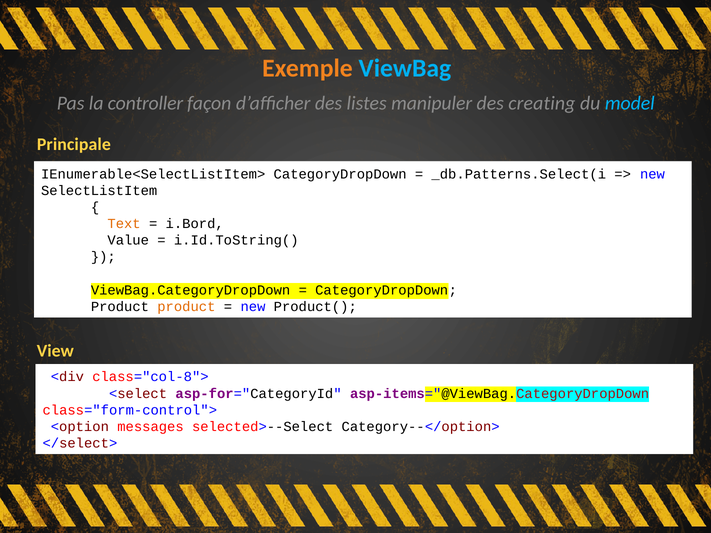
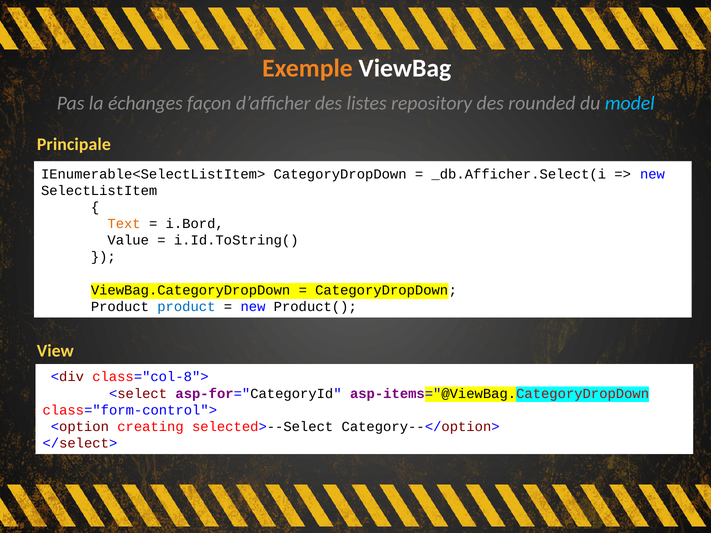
ViewBag colour: light blue -> white (405, 68)
controller: controller -> échanges (145, 103)
manipuler: manipuler -> repository (432, 103)
creating: creating -> rounded (542, 103)
_db.Patterns.Select(i: _db.Patterns.Select(i -> _db.Afficher.Select(i (519, 174)
product colour: orange -> blue (186, 307)
messages: messages -> creating (150, 427)
